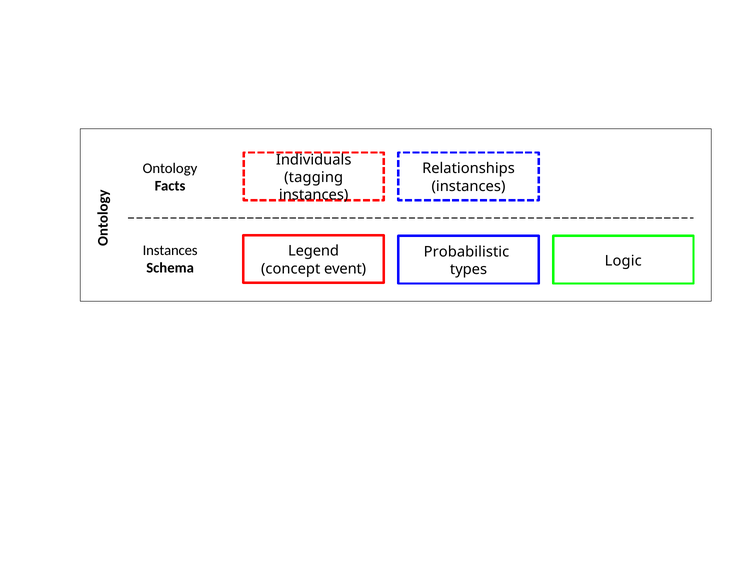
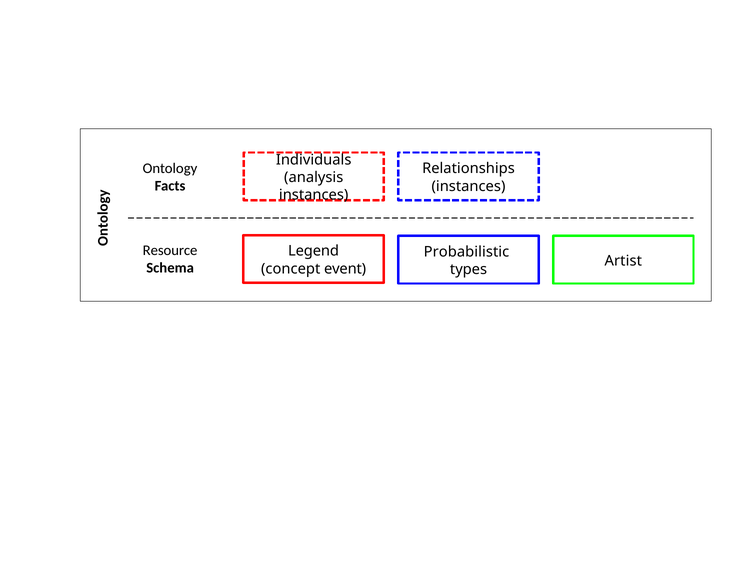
tagging: tagging -> analysis (314, 177)
Instances: Instances -> Resource (170, 250)
Logic: Logic -> Artist (623, 261)
